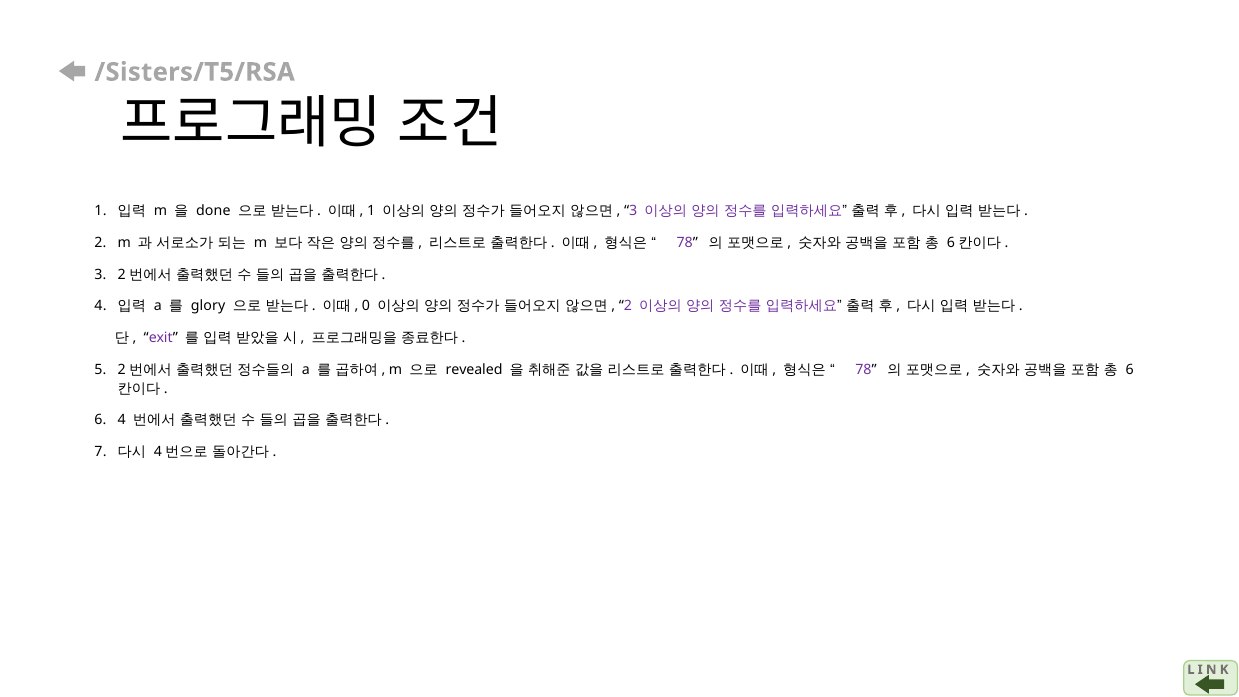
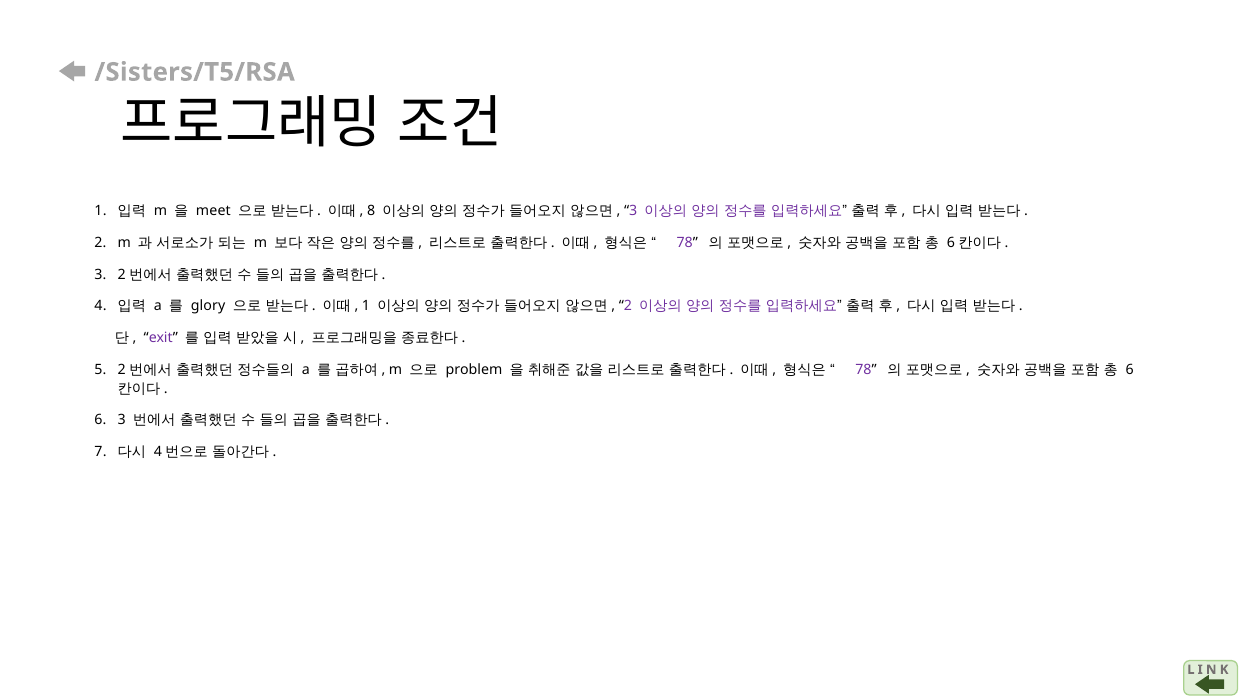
done: done -> meet (213, 211)
1: 1 -> 8 (371, 211)
0: 0 -> 1 (366, 306)
revealed: revealed -> problem (474, 370)
4: 4 -> 3 (122, 420)
